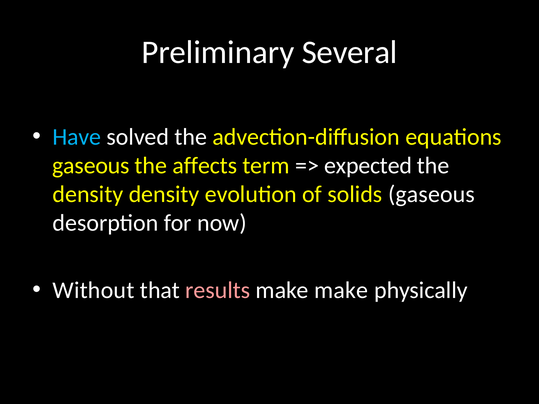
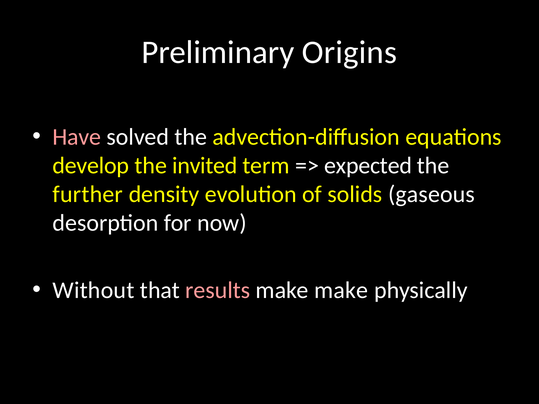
Several: Several -> Origins (349, 52)
Have colour: light blue -> pink (77, 137)
gaseous: gaseous -> develop (91, 166)
affects: affects -> invited (205, 166)
density: density -> further (88, 194)
